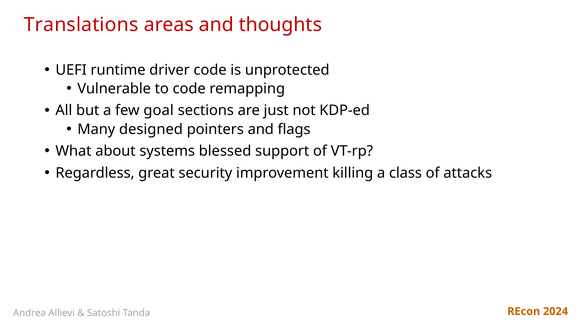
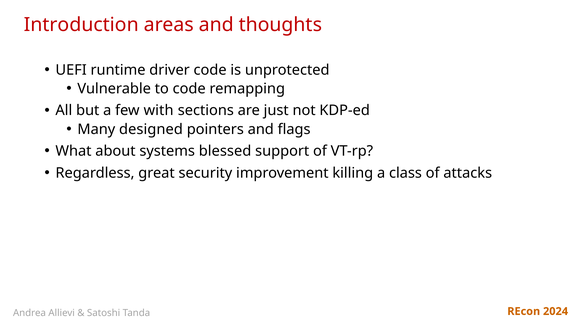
Translations: Translations -> Introduction (81, 25)
goal: goal -> with (159, 111)
